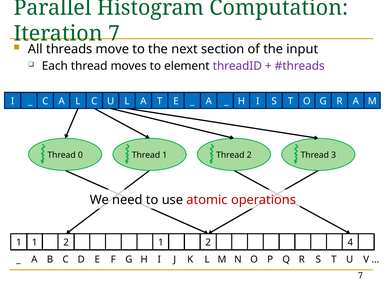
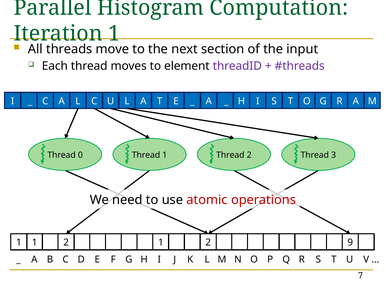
7: 7 -> 1 (114, 34)
4: 4 -> 9 (350, 242)
